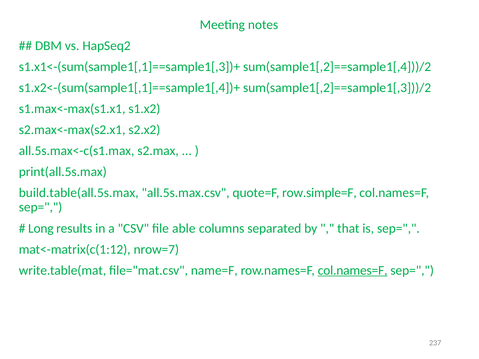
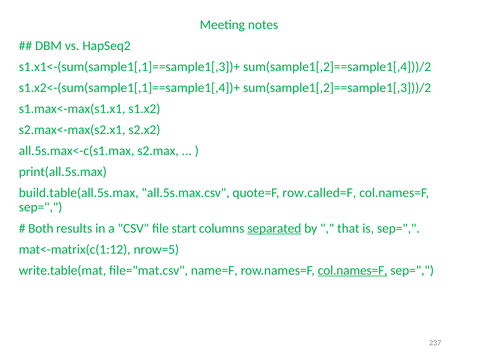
row.simple=F: row.simple=F -> row.called=F (319, 193)
Long: Long -> Both (41, 228)
able: able -> start (184, 228)
separated underline: none -> present (274, 228)
nrow=7: nrow=7 -> nrow=5 (156, 249)
